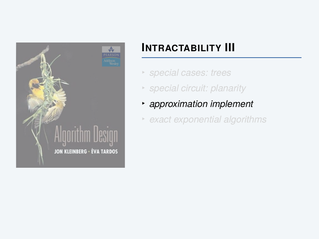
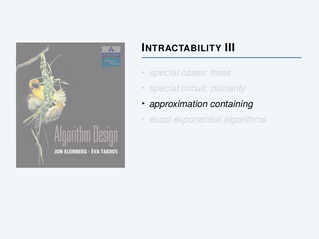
implement: implement -> containing (232, 104)
